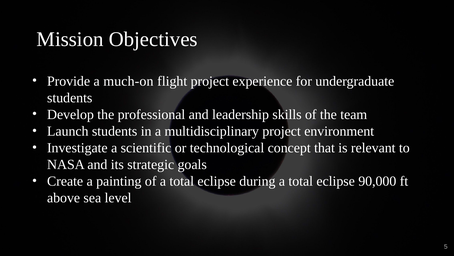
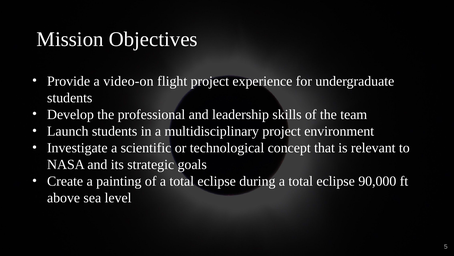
much-on: much-on -> video-on (128, 81)
